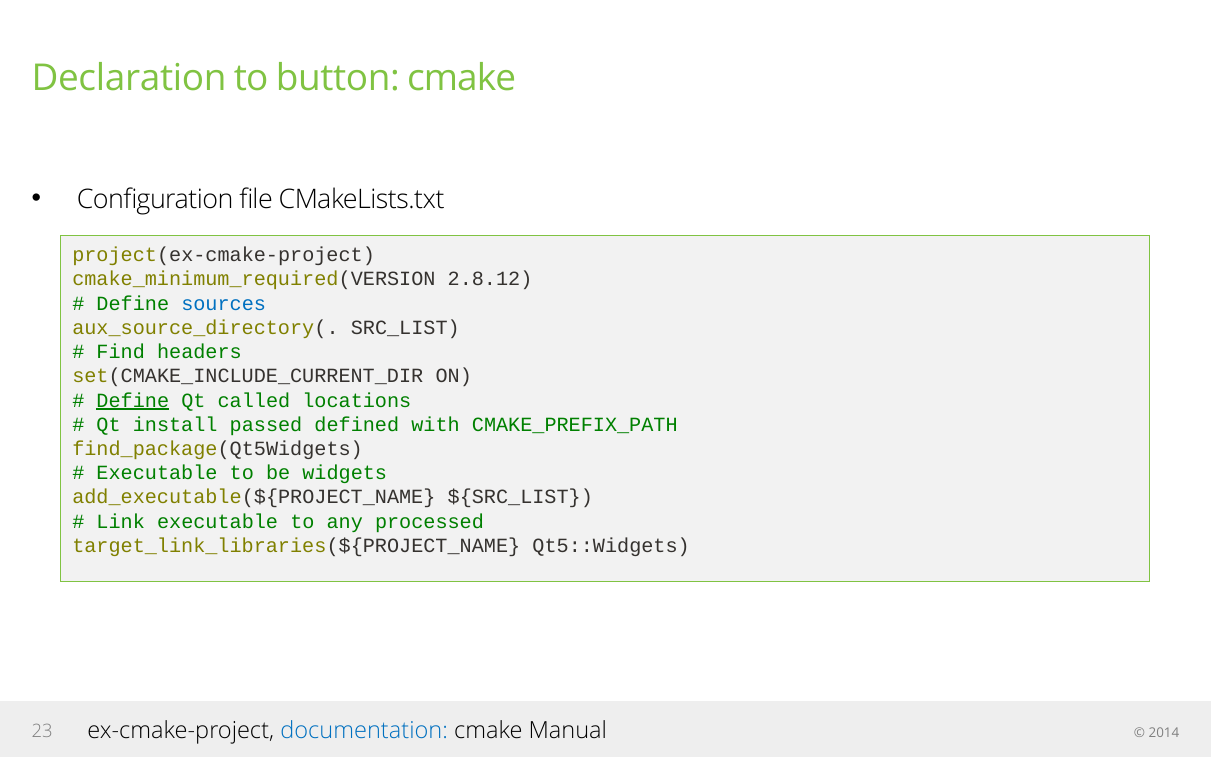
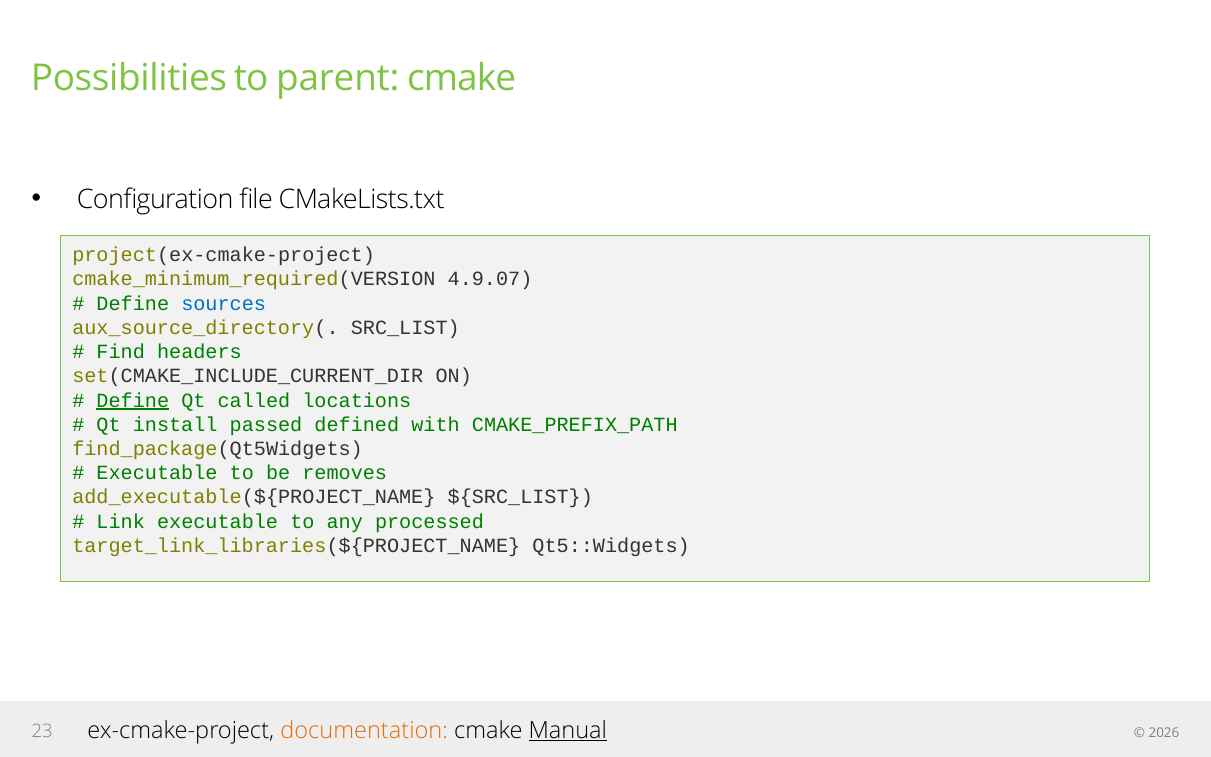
Declaration: Declaration -> Possibilities (129, 78)
button: button -> parent (338, 78)
2.8.12: 2.8.12 -> 4.9.07 (490, 279)
widgets: widgets -> removes (345, 473)
documentation colour: blue -> orange (364, 730)
Manual underline: none -> present (568, 730)
2014: 2014 -> 2026 (1164, 733)
